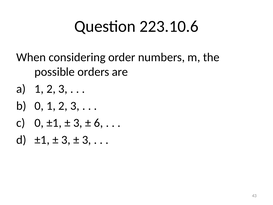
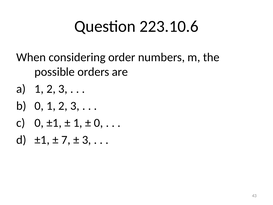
3: 3 -> 1 (78, 123)
6: 6 -> 0 (99, 123)
3: 3 -> 7 (66, 140)
